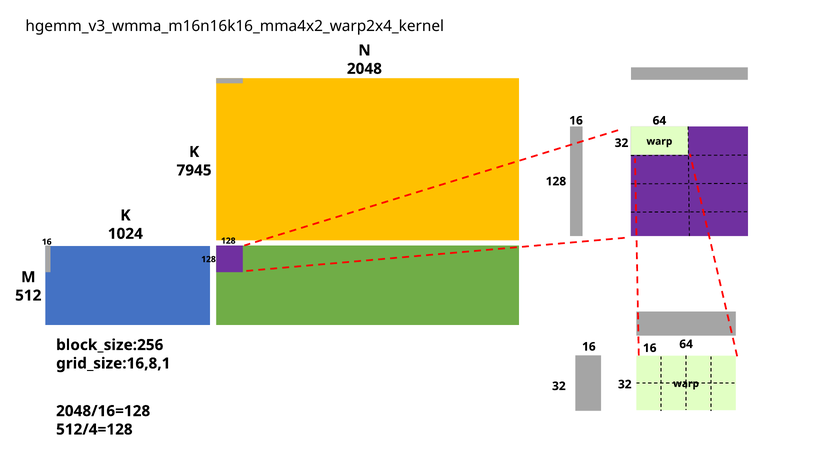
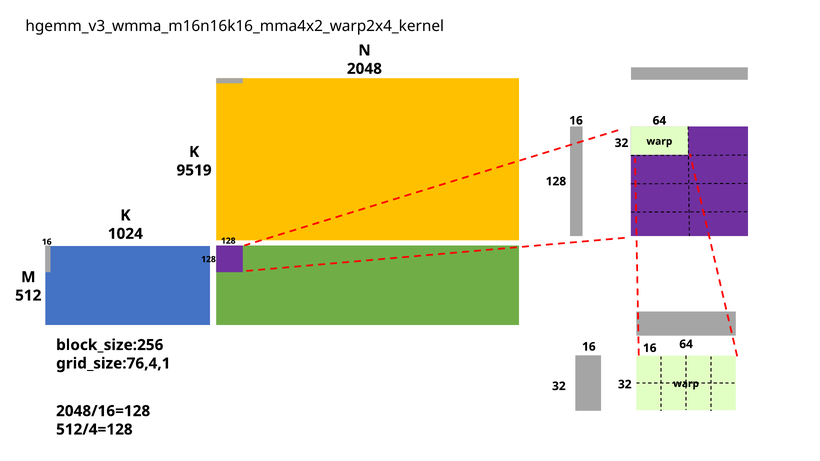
7945: 7945 -> 9519 (194, 170)
grid_size:16,8,1: grid_size:16,8,1 -> grid_size:76,4,1 (113, 364)
